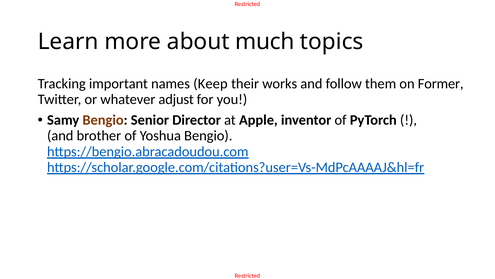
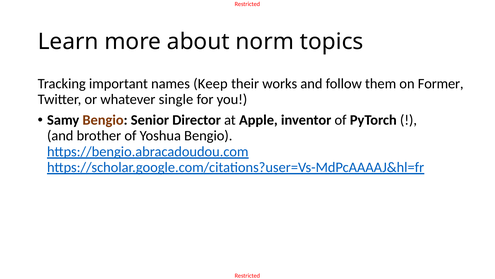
much: much -> norm (265, 42)
adjust: adjust -> single (176, 99)
